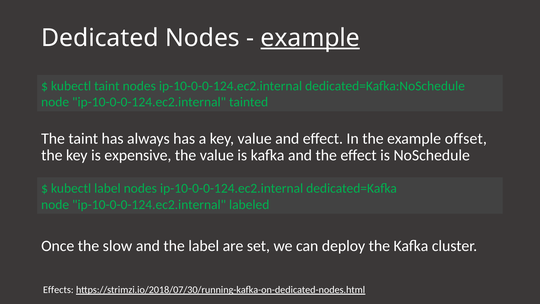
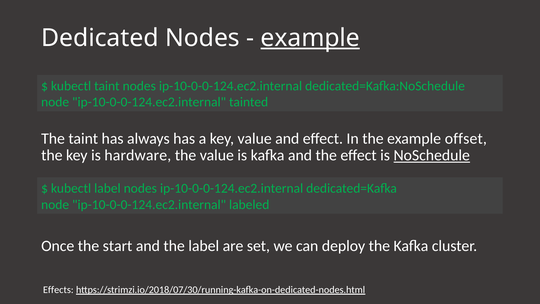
expensive: expensive -> hardware (138, 155)
NoSchedule underline: none -> present (432, 155)
slow: slow -> start (118, 246)
